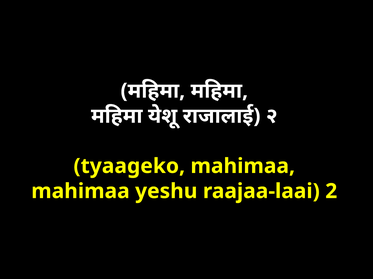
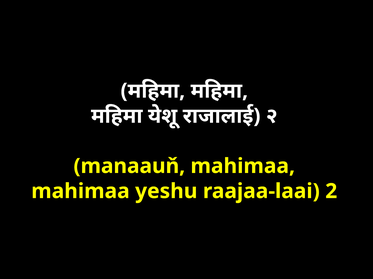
tyaageko: tyaageko -> manaauň (129, 167)
